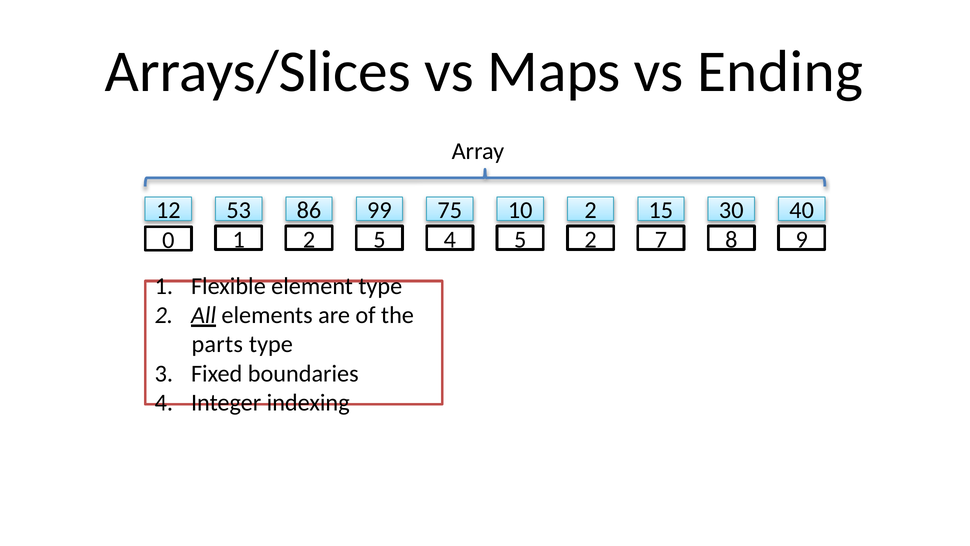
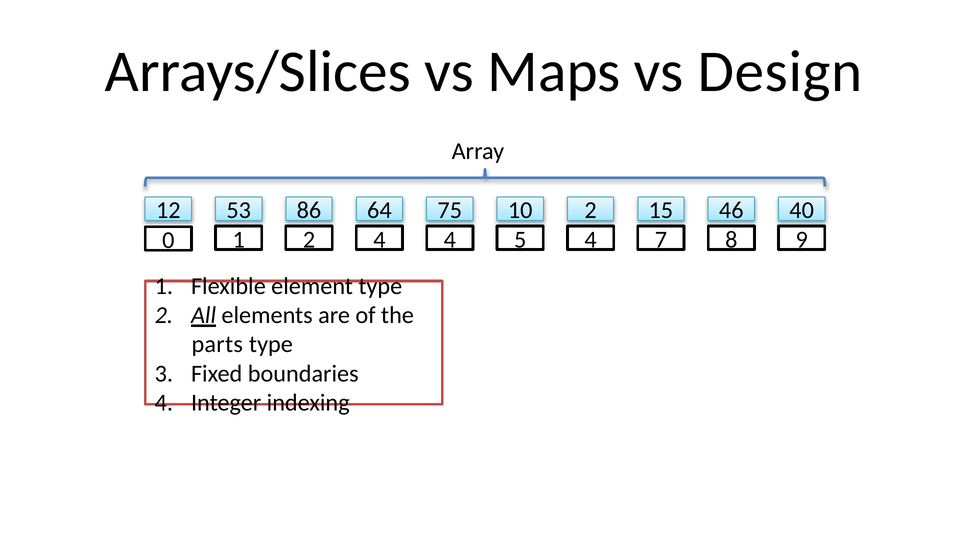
Ending: Ending -> Design (780, 71)
99: 99 -> 64 (379, 210)
30: 30 -> 46 (731, 210)
2 5: 5 -> 4 (379, 239)
5 2: 2 -> 4 (591, 239)
